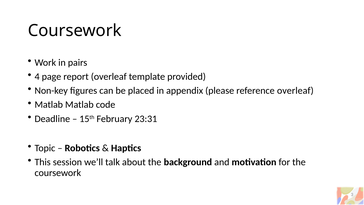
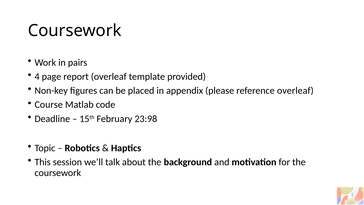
Matlab: Matlab -> Course (49, 105)
23:31: 23:31 -> 23:98 (146, 119)
